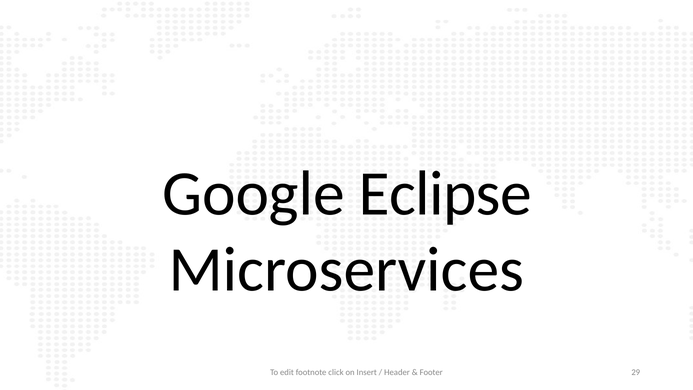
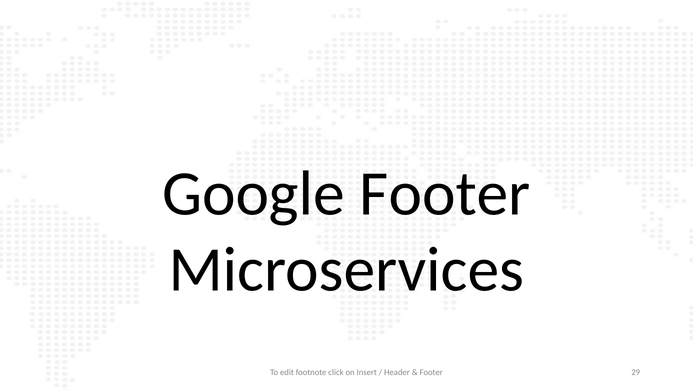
Google Eclipse: Eclipse -> Footer (445, 193)
